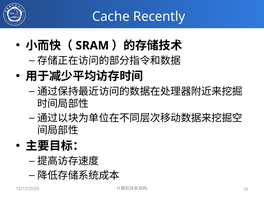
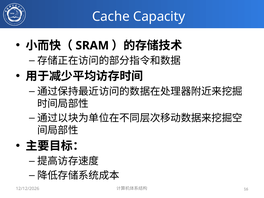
Recently: Recently -> Capacity (159, 17)
